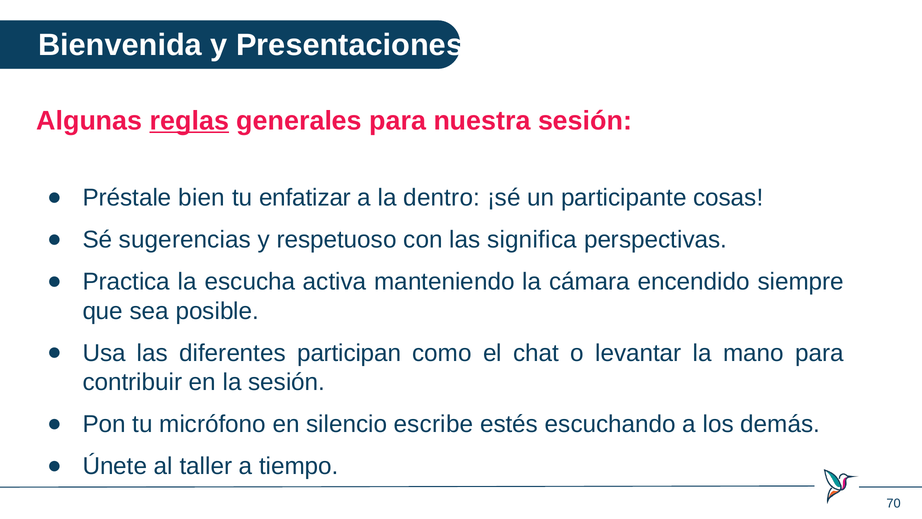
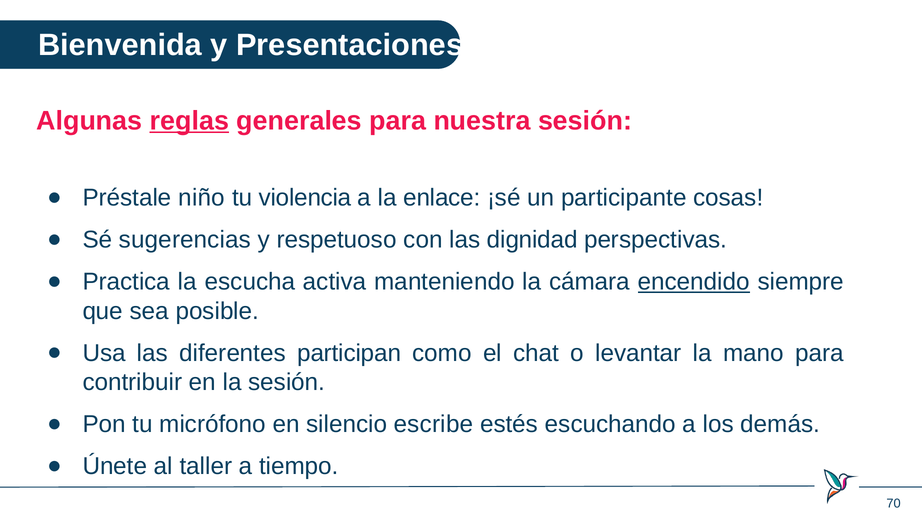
bien: bien -> niño (202, 198)
enfatizar: enfatizar -> violencia (305, 198)
dentro: dentro -> enlace (442, 198)
significa: significa -> dignidad (532, 240)
encendido underline: none -> present (694, 282)
